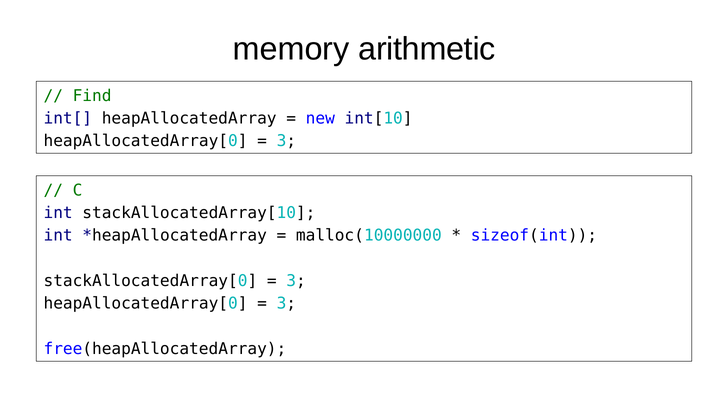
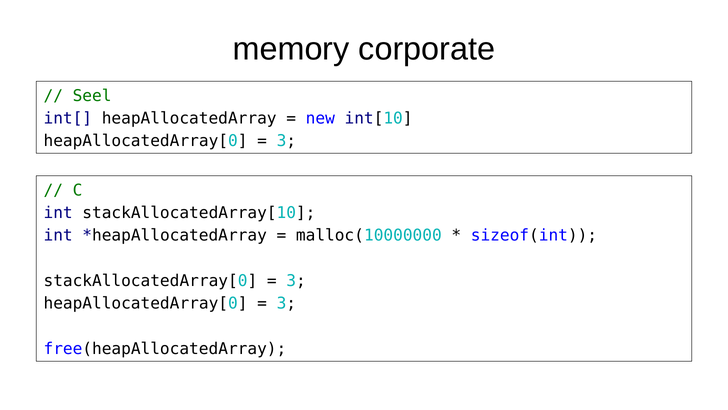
arithmetic: arithmetic -> corporate (427, 49)
Find: Find -> Seel (92, 96)
